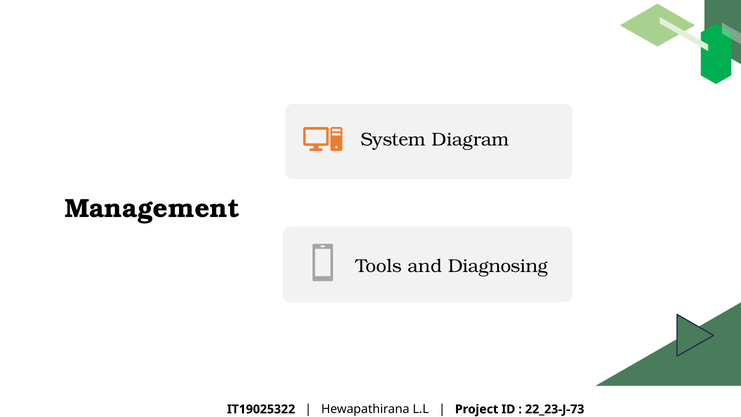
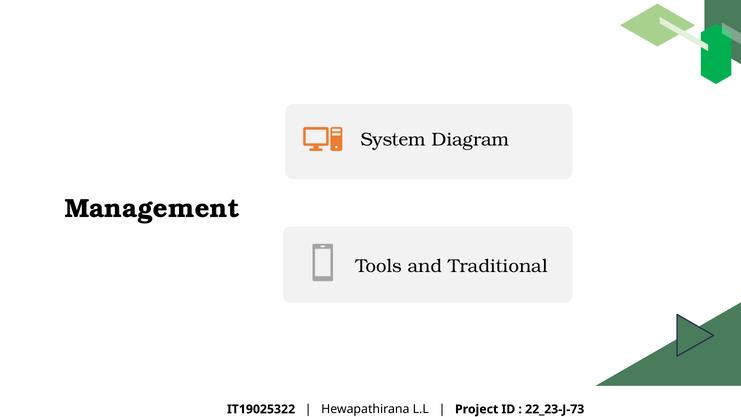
Diagnosing: Diagnosing -> Traditional (498, 266)
